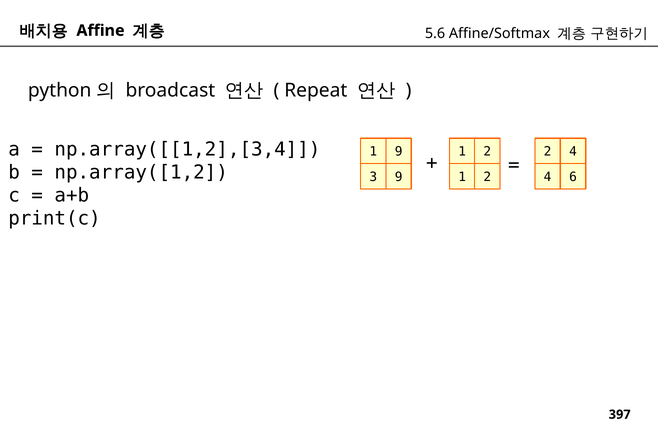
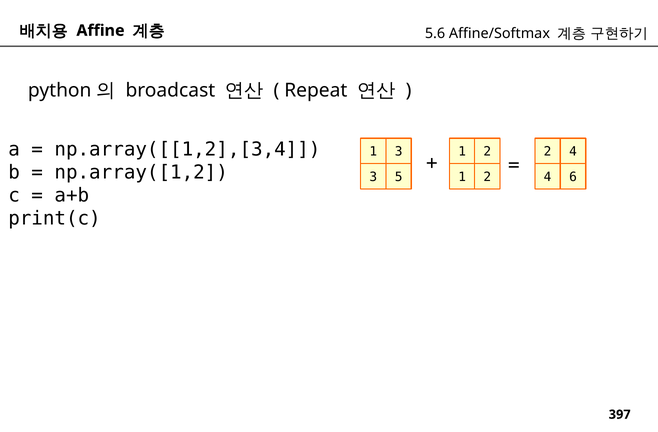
1 9: 9 -> 3 (399, 152)
3 9: 9 -> 5 (399, 177)
